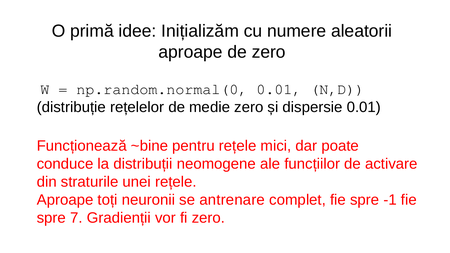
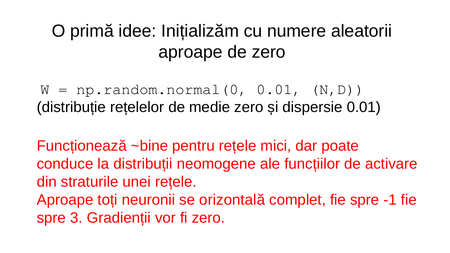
antrenare: antrenare -> orizontală (232, 200)
7: 7 -> 3 (76, 218)
